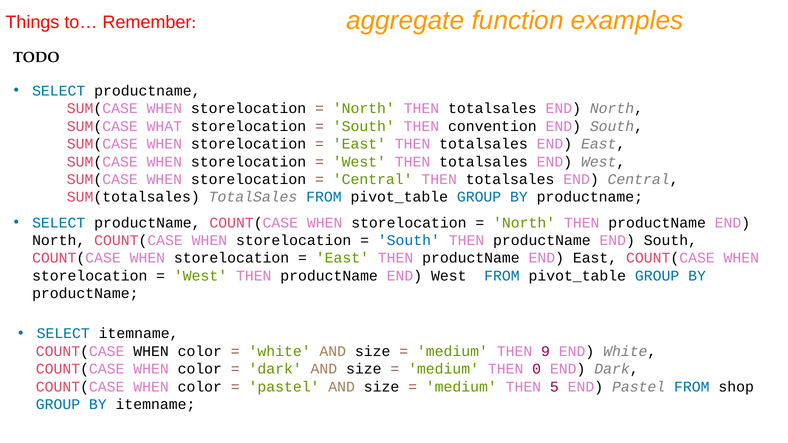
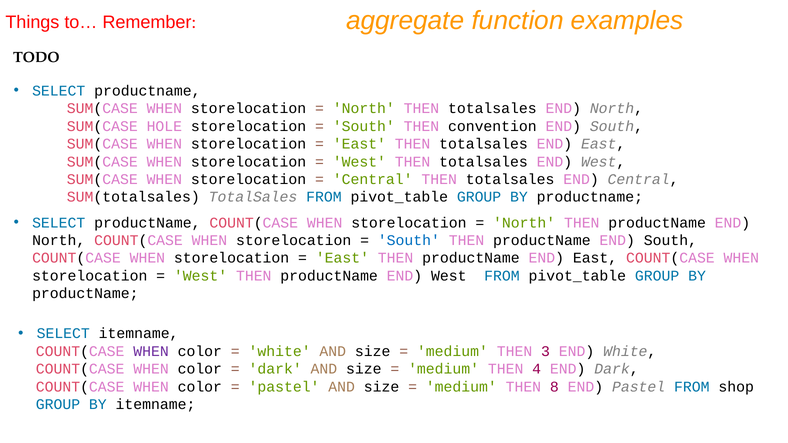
WHAT: WHAT -> HOLE (164, 126)
WHEN colour: black -> purple (151, 351)
9: 9 -> 3 (546, 351)
0: 0 -> 4 (537, 369)
5: 5 -> 8 (554, 387)
